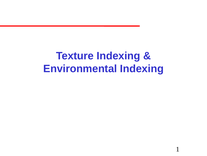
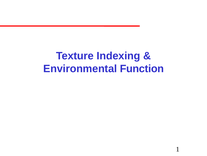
Environmental Indexing: Indexing -> Function (142, 68)
